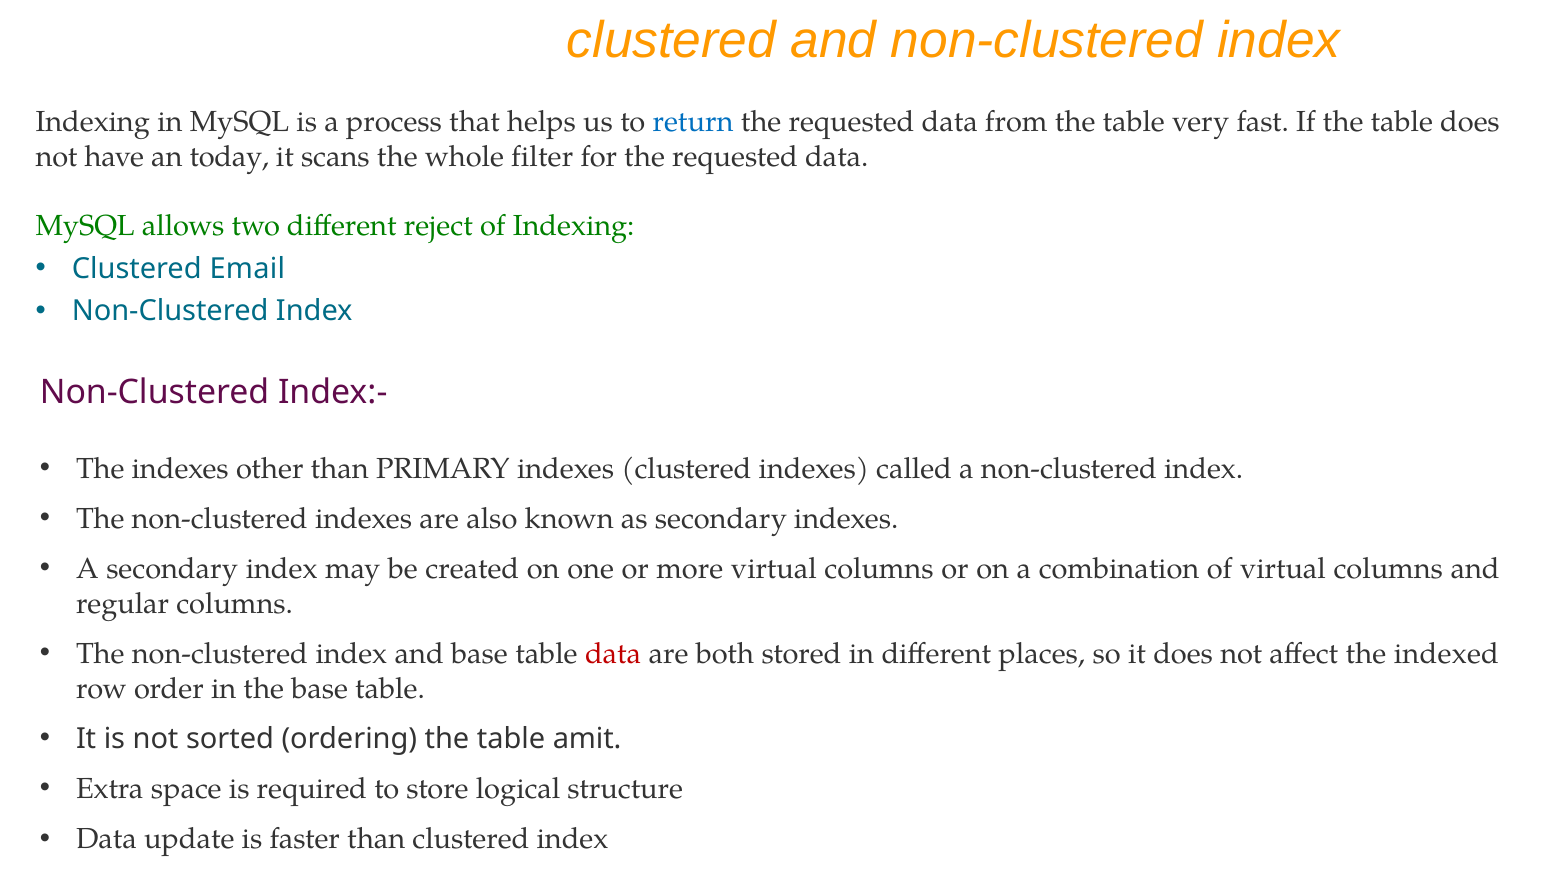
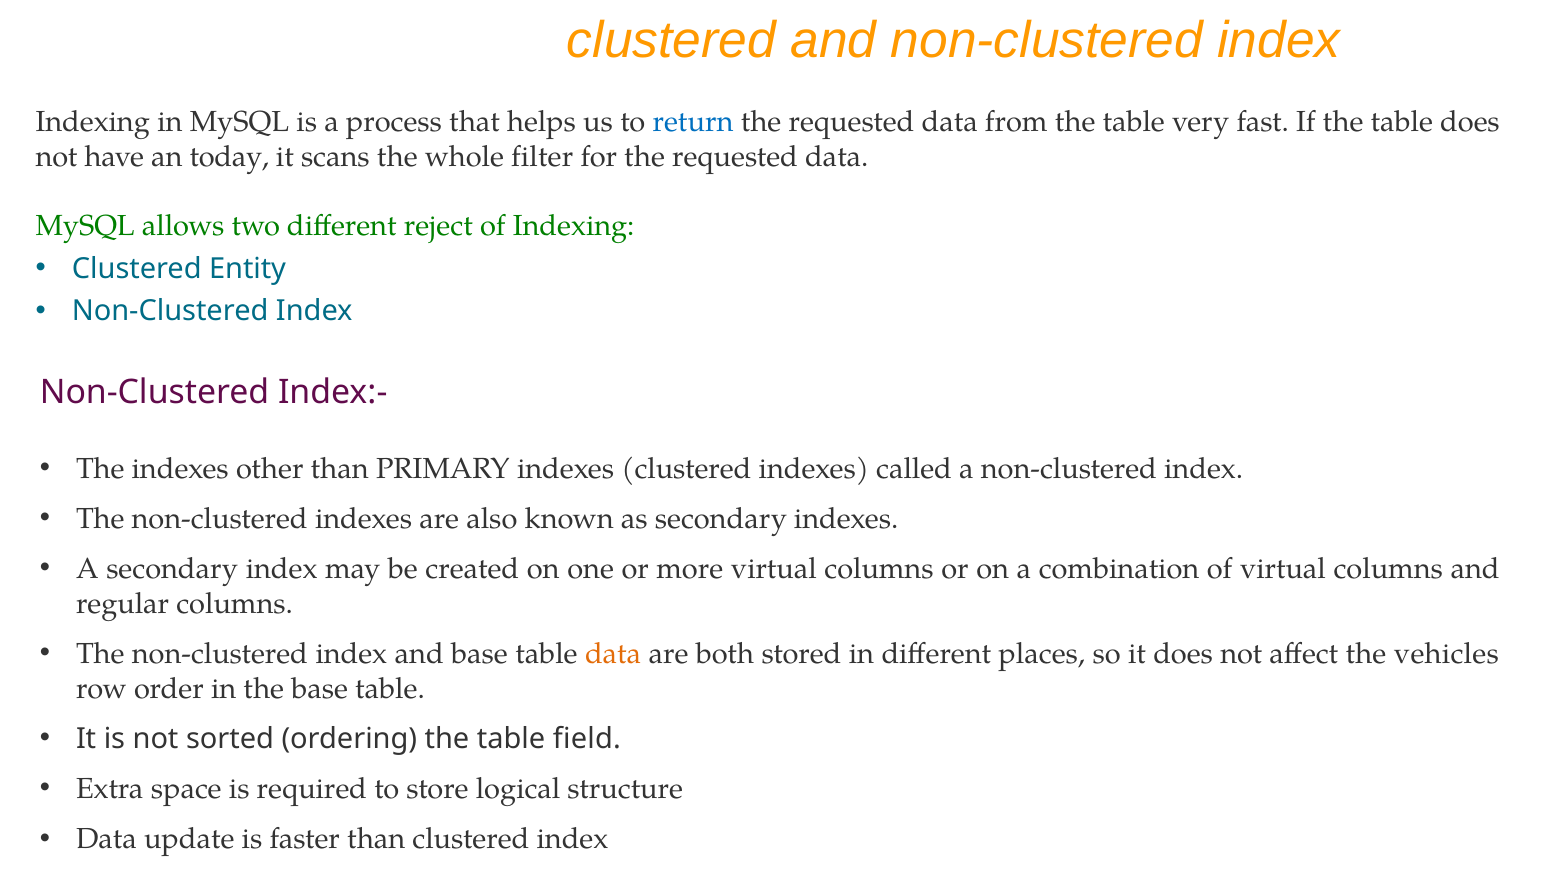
Email: Email -> Entity (248, 269)
data colour: red -> orange (613, 654)
indexed: indexed -> vehicles (1446, 654)
amit: amit -> field (587, 739)
